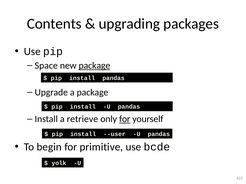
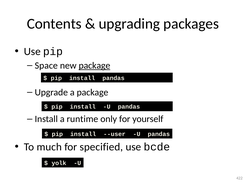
retrieve: retrieve -> runtime (82, 119)
for underline: present -> none (125, 119)
begin: begin -> much (49, 147)
primitive: primitive -> specified (101, 147)
